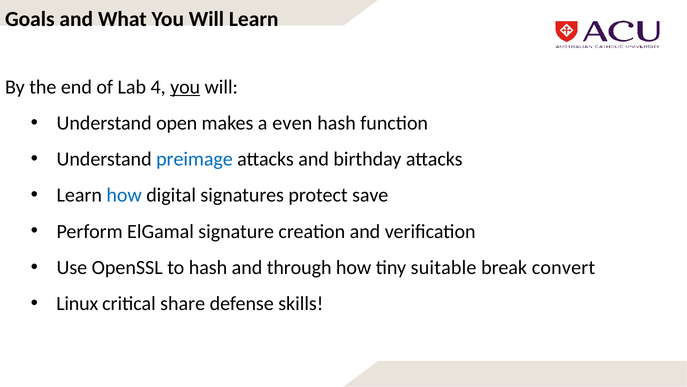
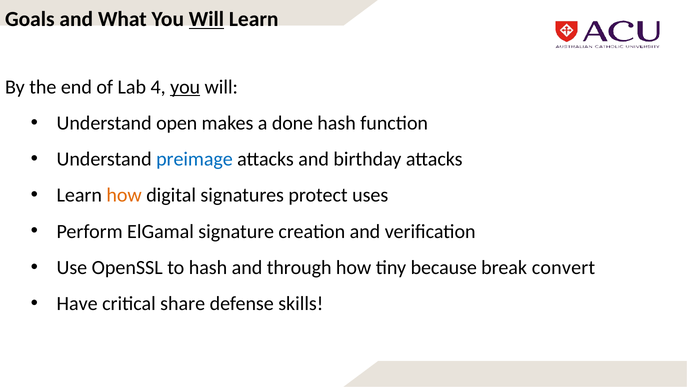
Will underline: none -> present (206, 19)
even: even -> done (292, 123)
how colour: blue -> orange (124, 195)
save: save -> uses (370, 195)
suitable: suitable -> because (444, 267)
Linux: Linux -> Have (77, 303)
